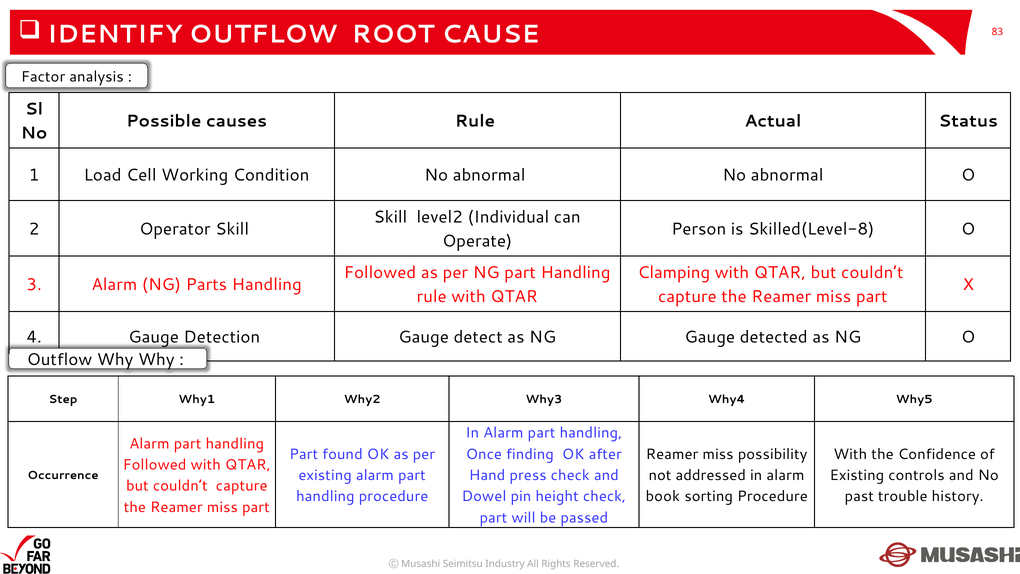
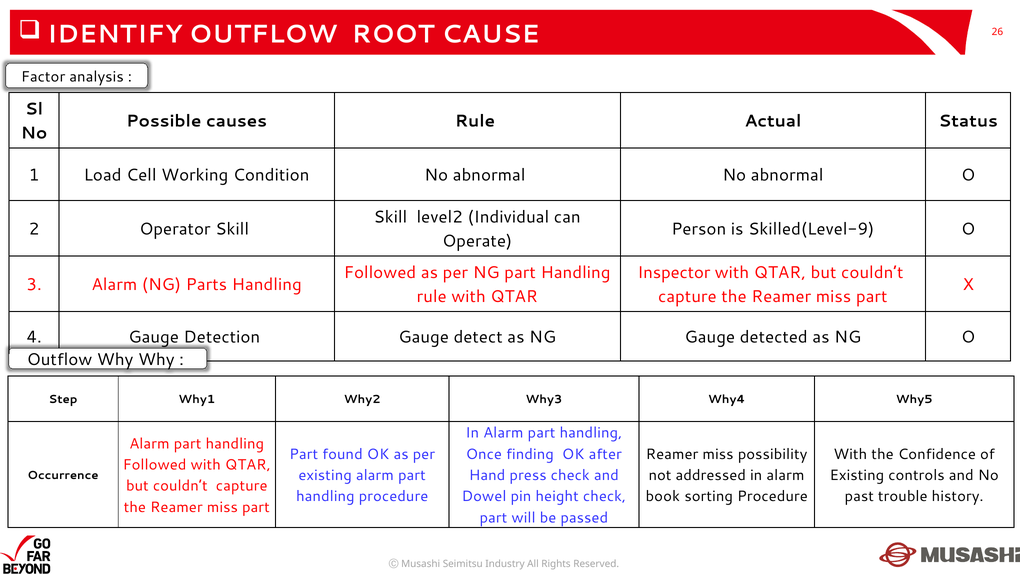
83: 83 -> 26 (997, 32)
Skilled(Level-8: Skilled(Level-8 -> Skilled(Level-9 (811, 229)
Clamping: Clamping -> Inspector (674, 273)
